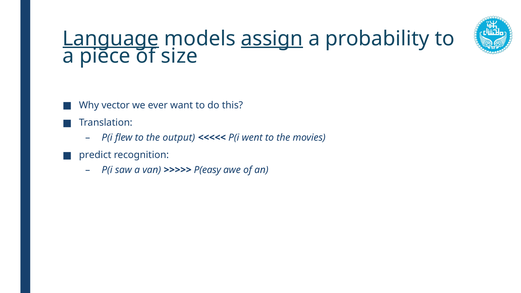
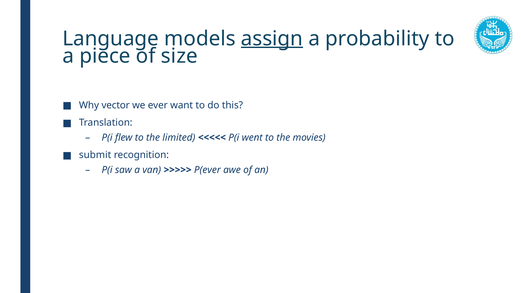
Language underline: present -> none (111, 39)
output: output -> limited (179, 138)
predict: predict -> submit (95, 155)
P(easy: P(easy -> P(ever (207, 170)
